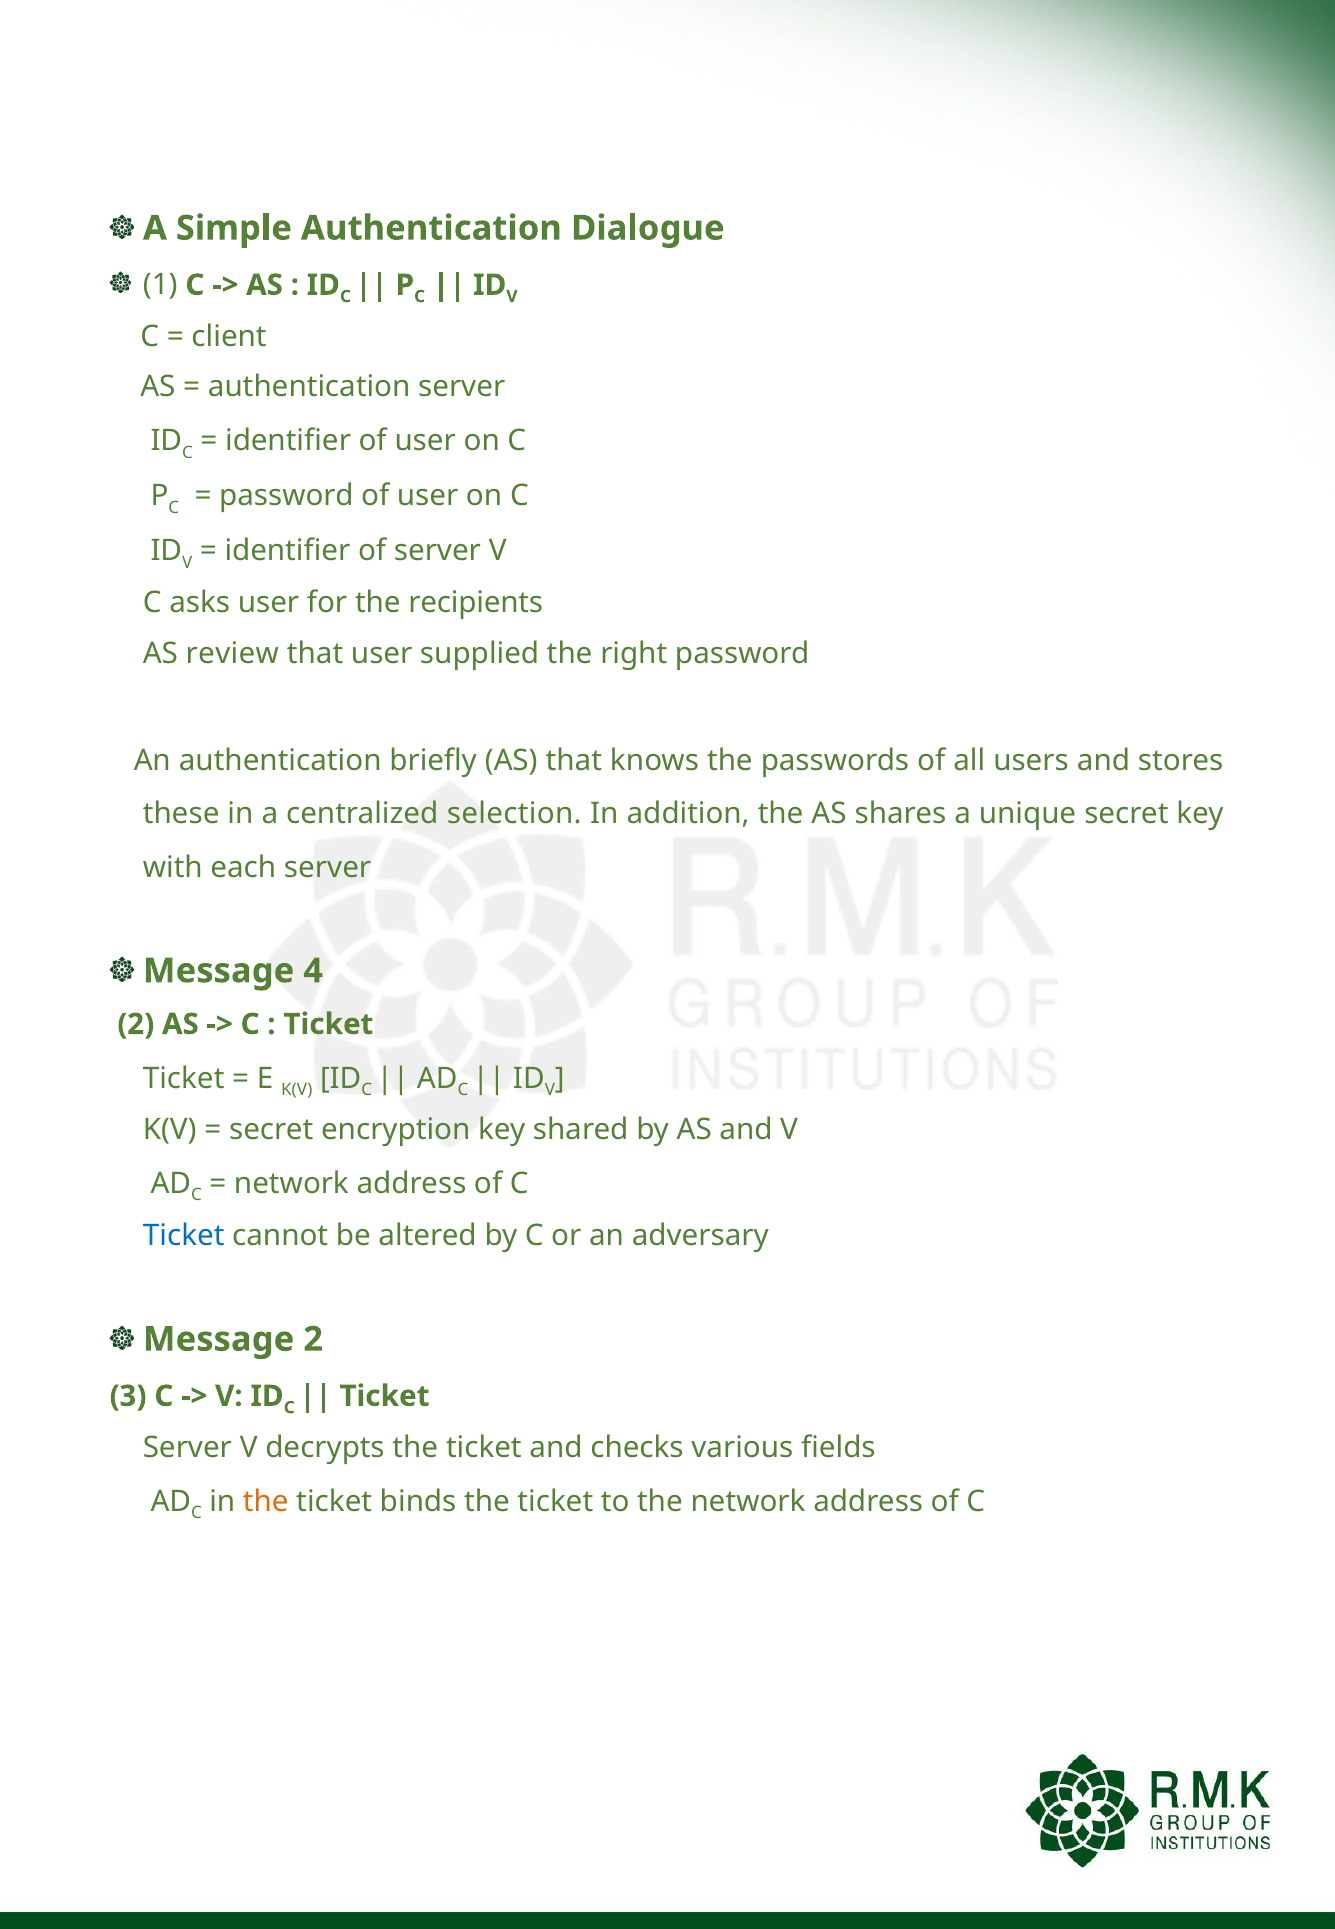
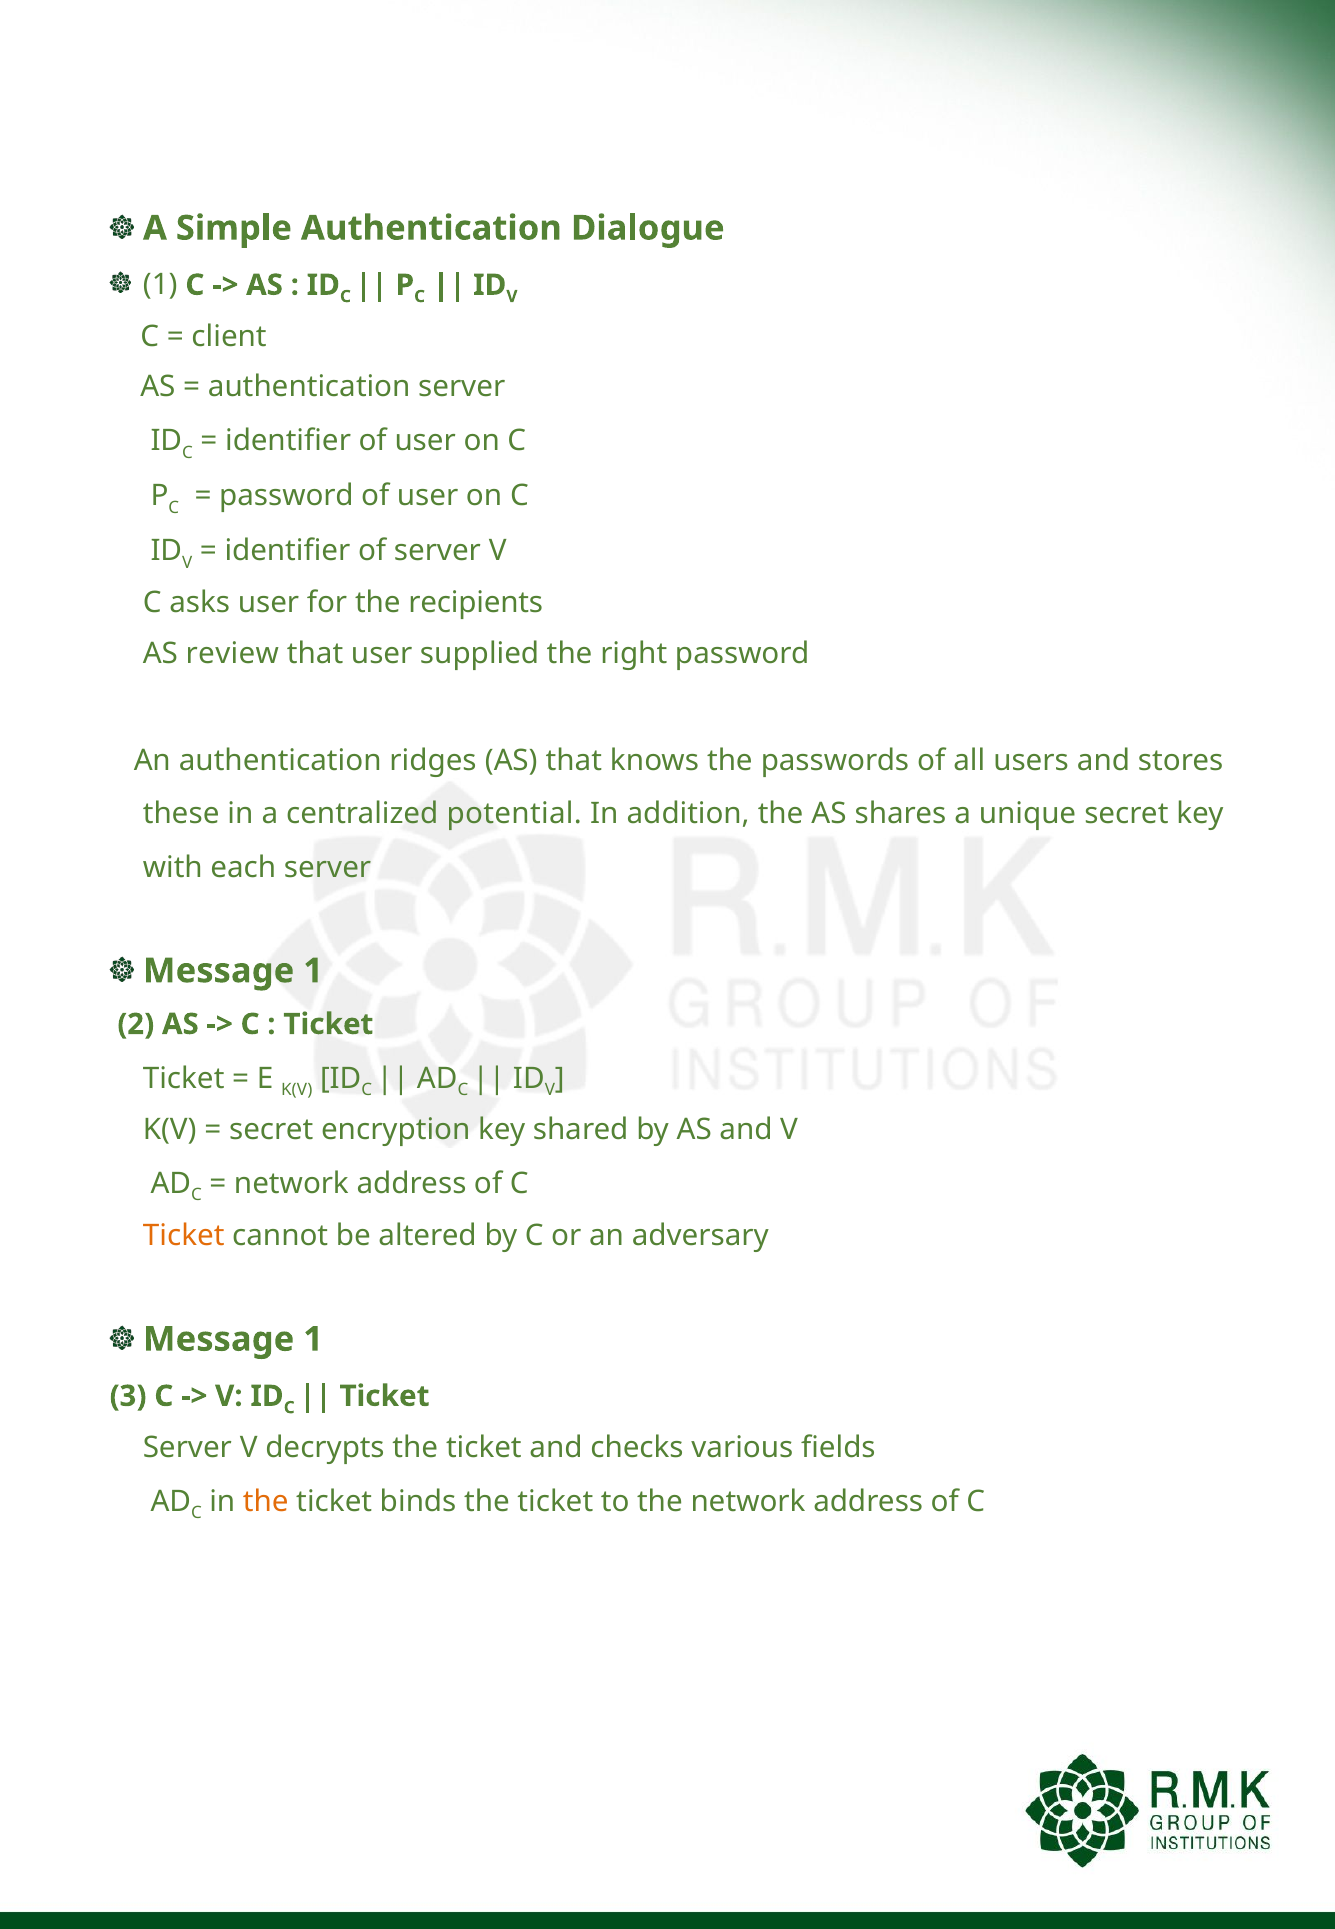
briefly: briefly -> ridges (433, 760)
selection: selection -> potential (514, 814)
4: 4 -> 1 (313, 971)
Ticket colour: blue -> orange (184, 1235)
2: 2 -> 1 (313, 1339)
